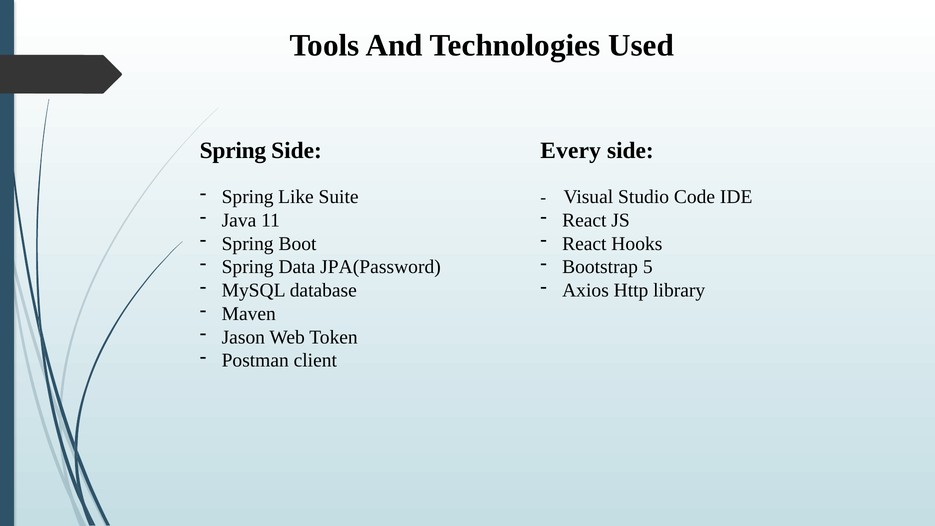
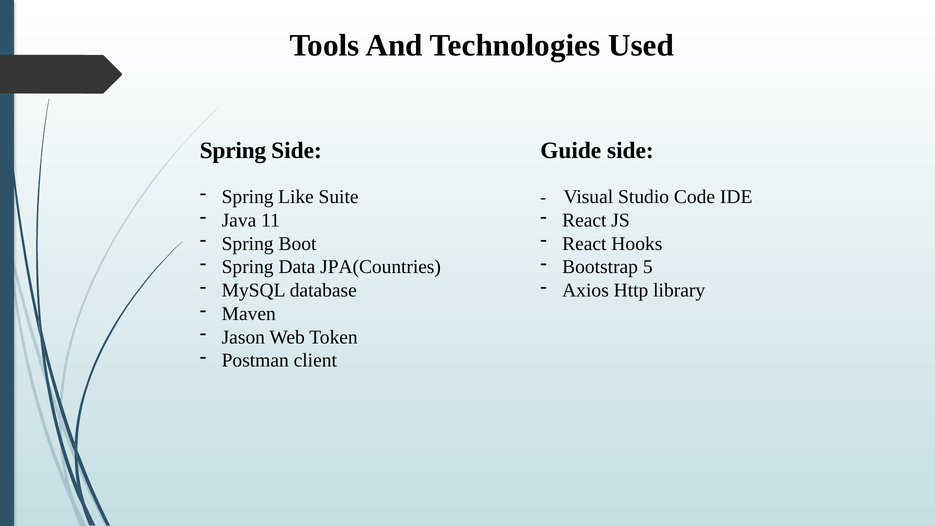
Every: Every -> Guide (571, 150)
JPA(Password: JPA(Password -> JPA(Countries (381, 267)
